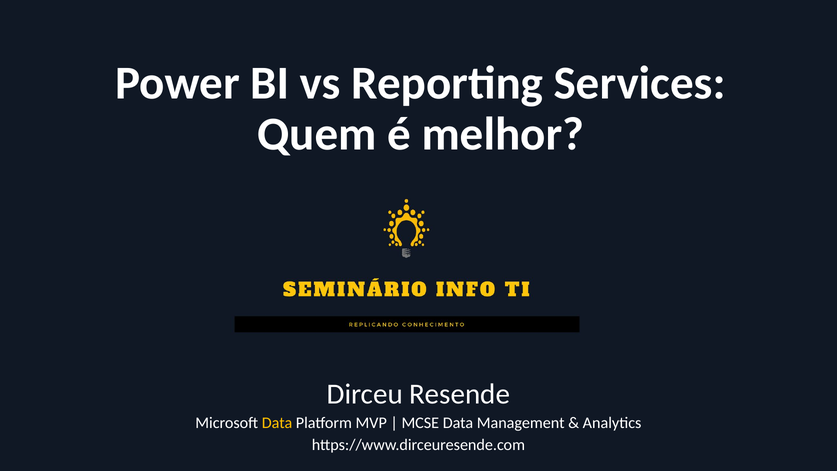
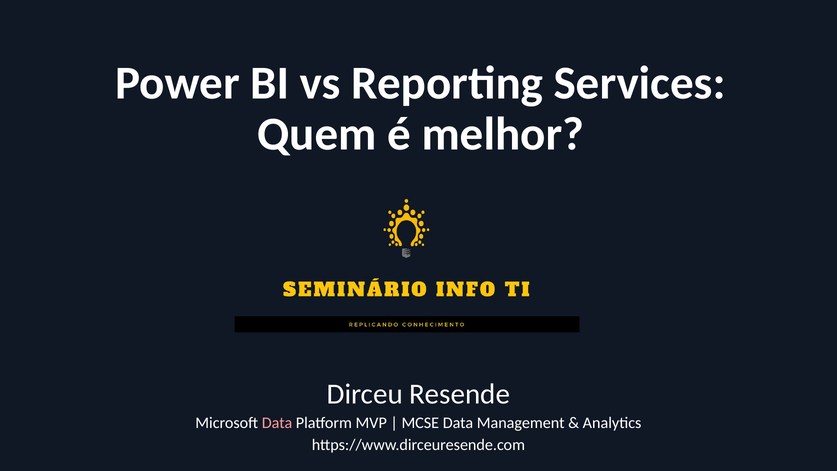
Data colour: yellow -> pink (277, 423)
